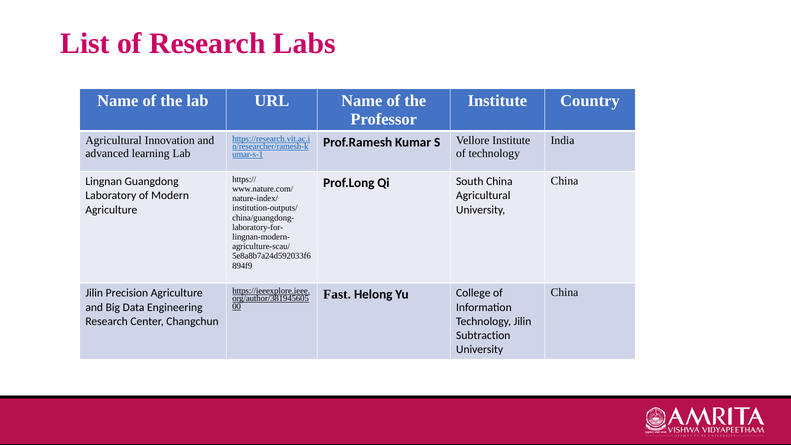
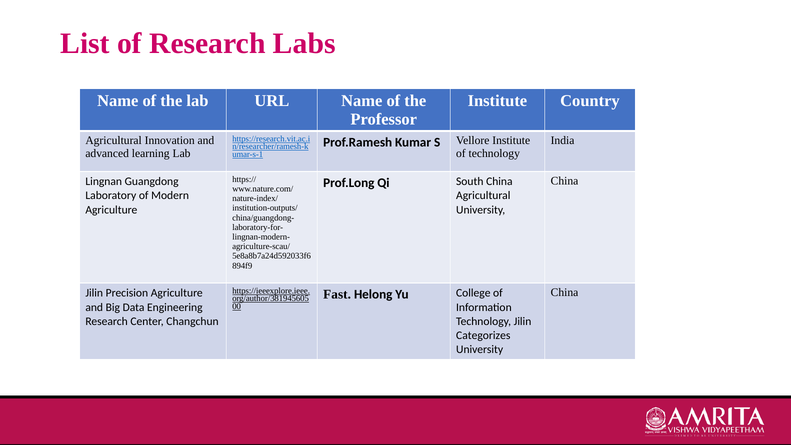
Subtraction: Subtraction -> Categorizes (483, 335)
